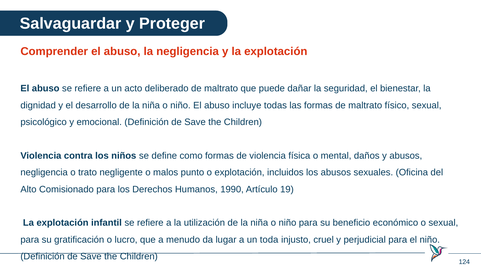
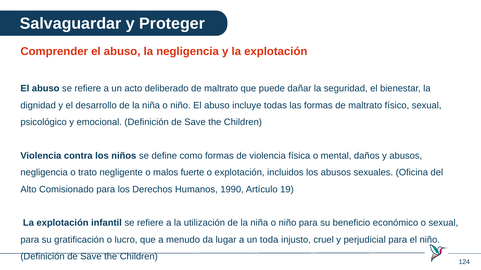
punto: punto -> fuerte (192, 173)
